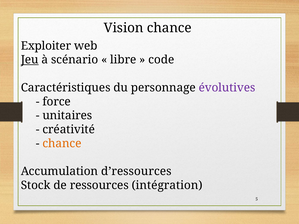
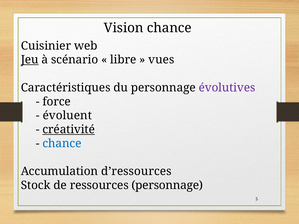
Exploiter: Exploiter -> Cuisinier (46, 46)
code: code -> vues (161, 60)
unitaires: unitaires -> évoluent (67, 116)
créativité underline: none -> present (69, 130)
chance colour: orange -> blue (62, 144)
ressources intégration: intégration -> personnage (167, 185)
